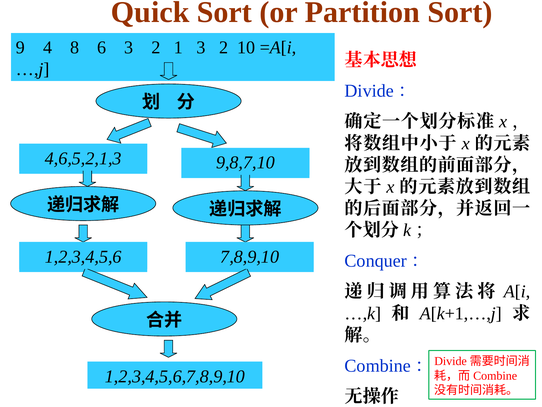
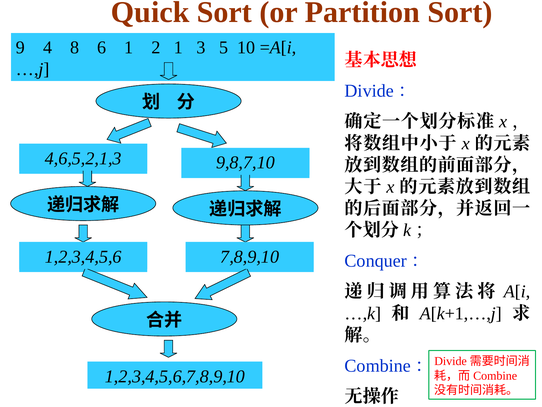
6 3: 3 -> 1 (129, 47)
1 3 2: 2 -> 5 (224, 47)
